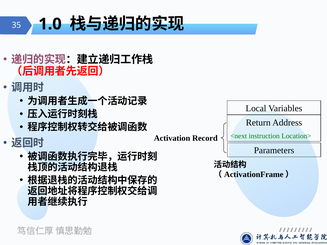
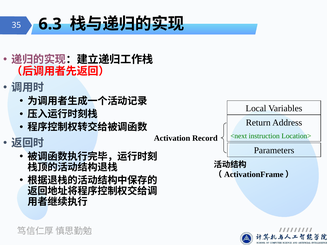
1.0: 1.0 -> 6.3 (50, 24)
